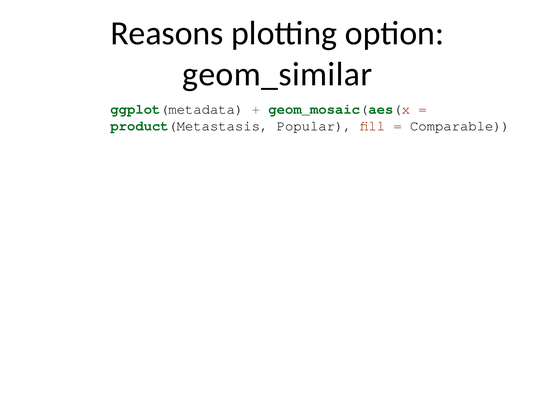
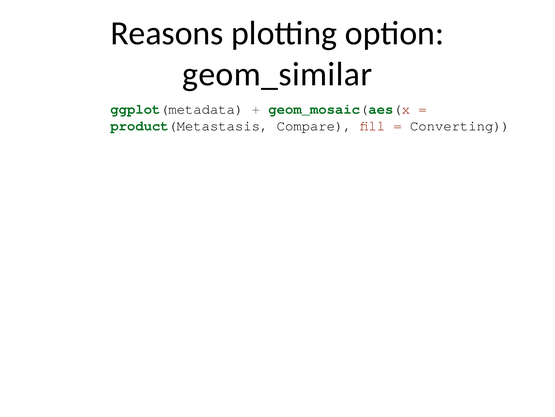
Popular: Popular -> Compare (314, 126)
Comparable: Comparable -> Converting (460, 126)
